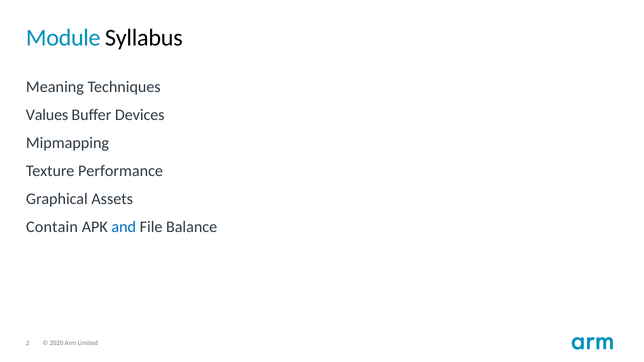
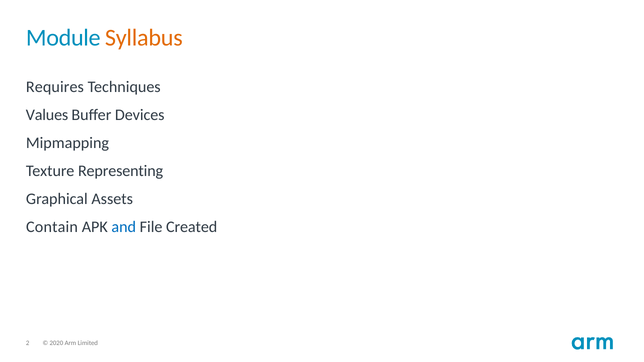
Syllabus colour: black -> orange (144, 38)
Meaning: Meaning -> Requires (55, 87)
Performance: Performance -> Representing (121, 171)
Balance: Balance -> Created (192, 227)
